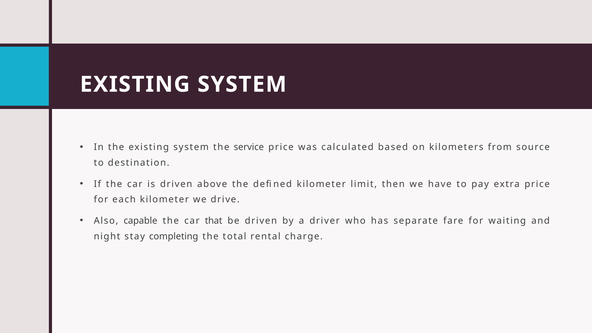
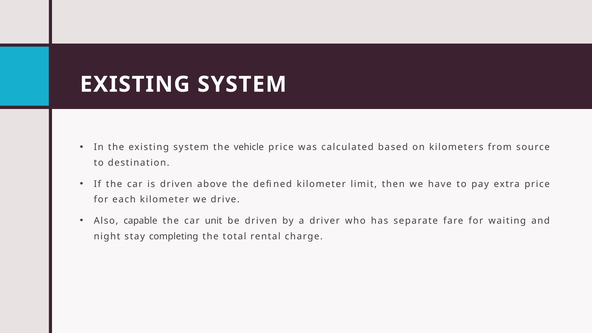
service: service -> vehicle (249, 147)
that: that -> unit (214, 221)
